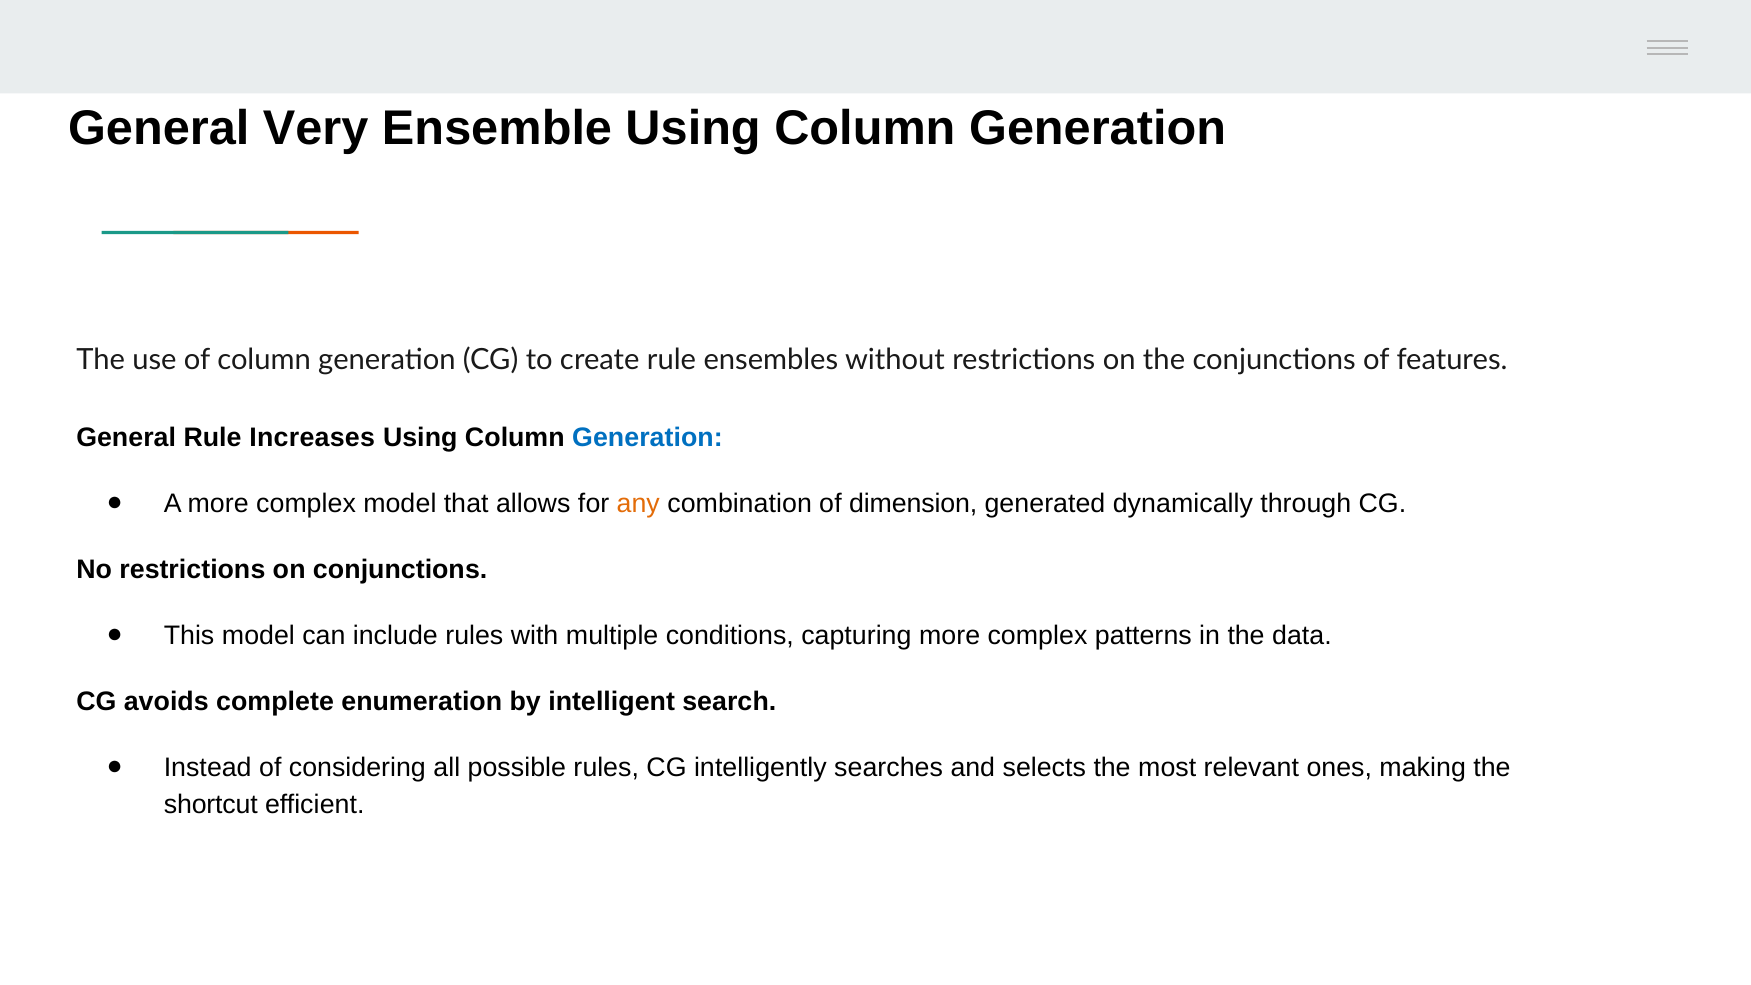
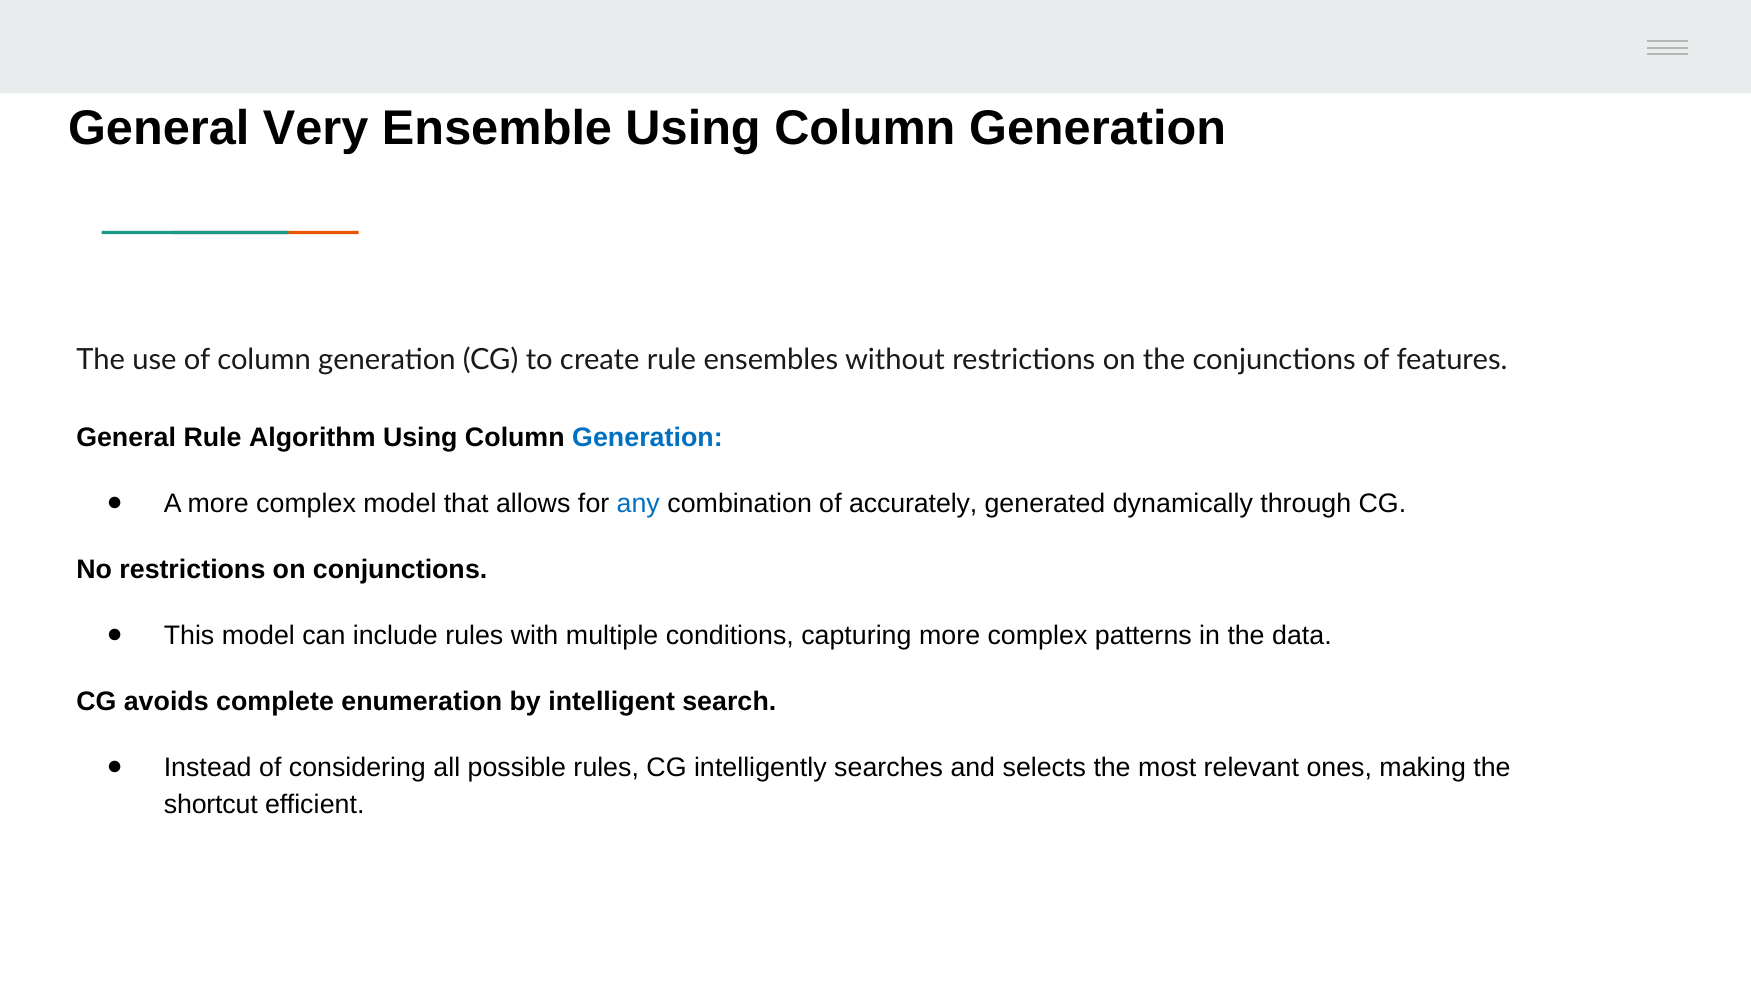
Increases: Increases -> Algorithm (312, 437)
any colour: orange -> blue (638, 503)
dimension: dimension -> accurately (913, 503)
